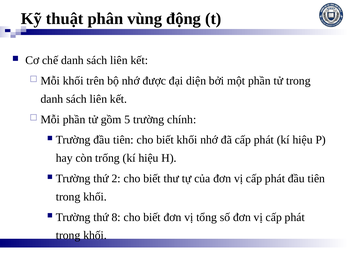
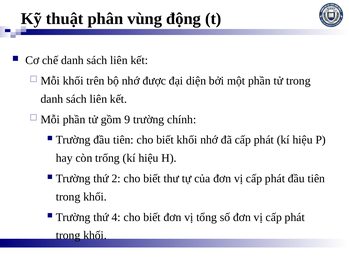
5: 5 -> 9 (127, 119)
8: 8 -> 4 (116, 217)
